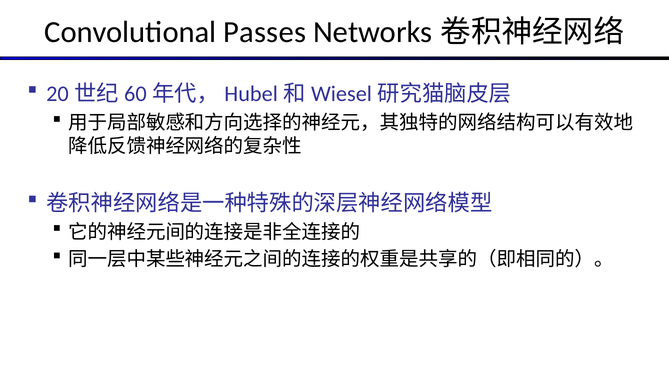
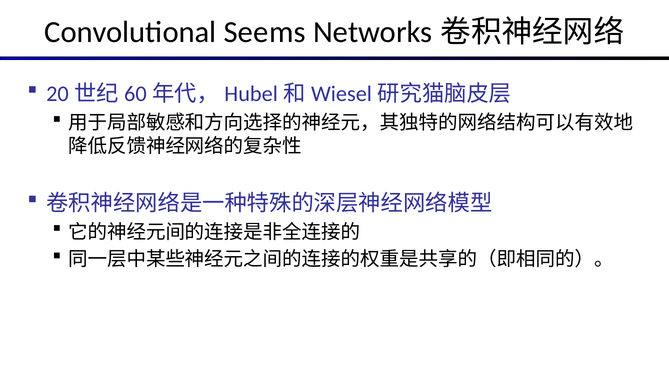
Passes: Passes -> Seems (265, 32)
